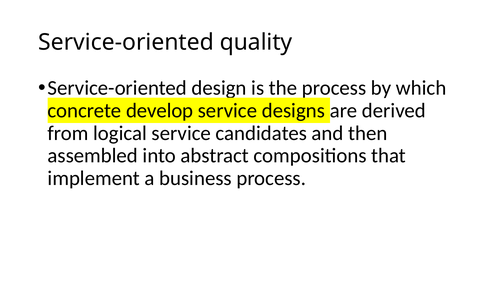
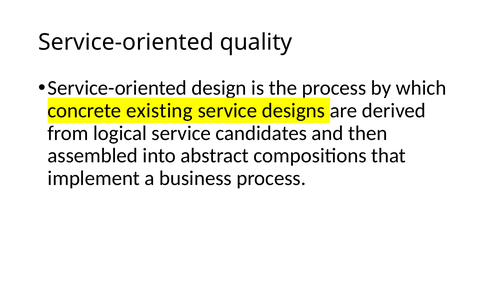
develop: develop -> existing (159, 111)
